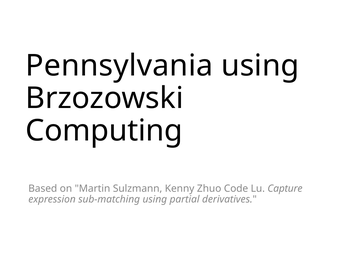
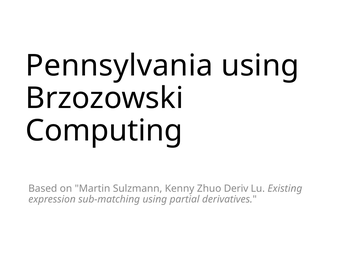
Code: Code -> Deriv (236, 189)
Capture: Capture -> Existing (285, 189)
